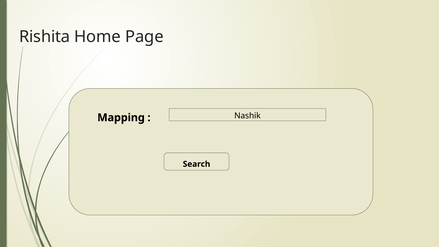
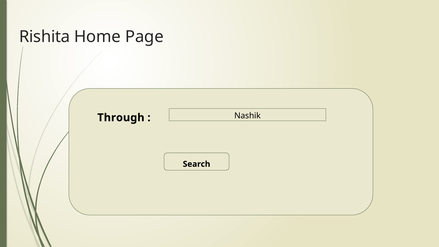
Mapping: Mapping -> Through (121, 118)
